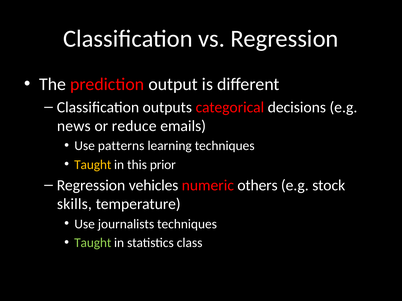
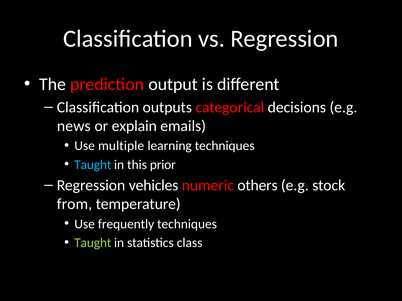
reduce: reduce -> explain (134, 126)
patterns: patterns -> multiple (121, 146)
Taught colour: yellow -> light blue (93, 165)
skills: skills -> from (74, 204)
journalists: journalists -> frequently (126, 224)
